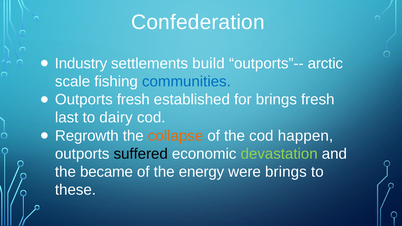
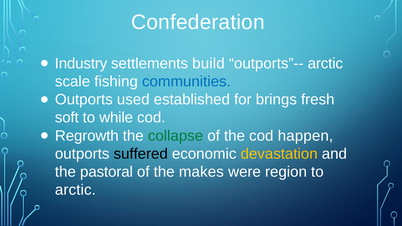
Outports fresh: fresh -> used (133, 100)
last: last -> soft (67, 118)
dairy: dairy -> while (116, 118)
collapse colour: orange -> green (175, 136)
devastation colour: light green -> yellow (279, 154)
became: became -> pastoral (106, 172)
energy: energy -> makes (201, 172)
were brings: brings -> region (286, 172)
these: these -> arctic (75, 190)
